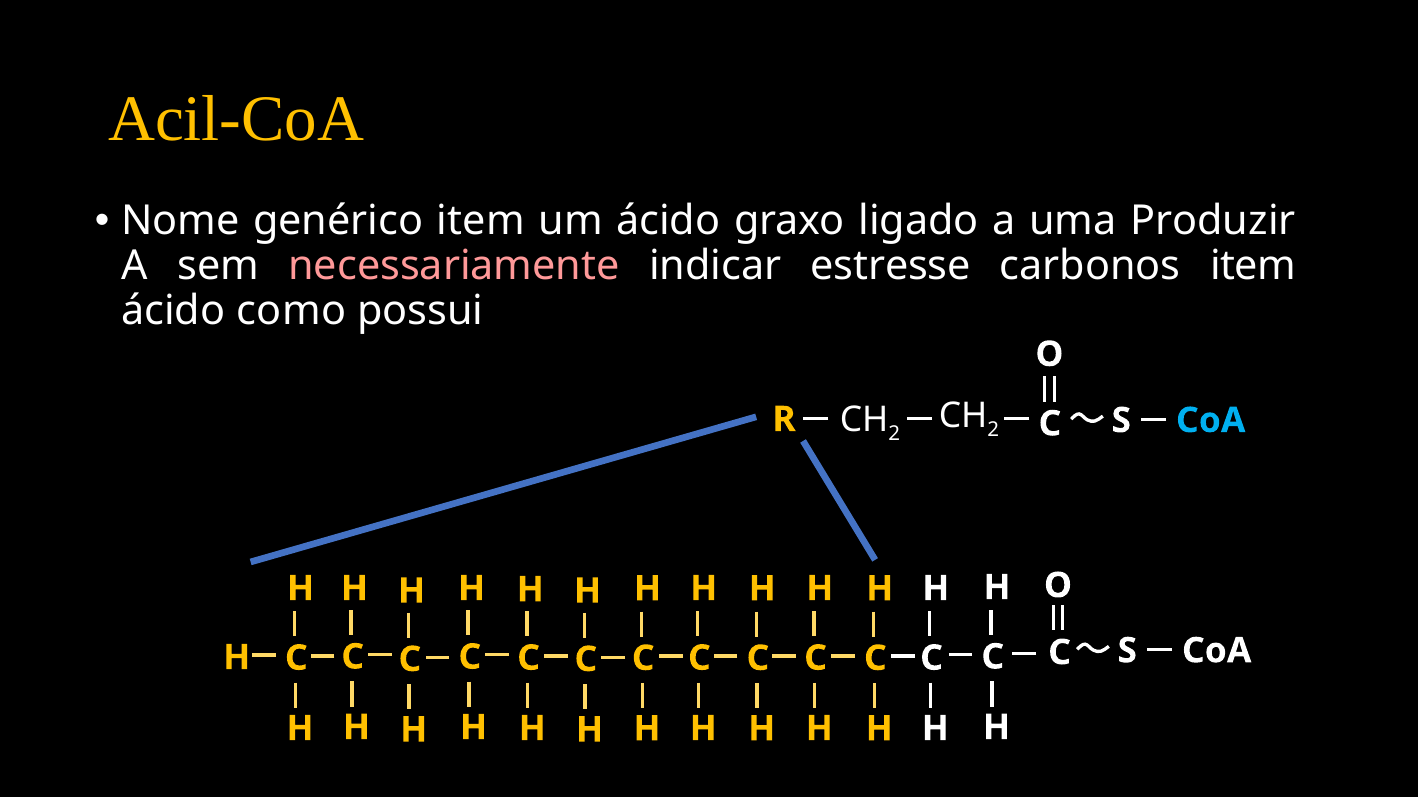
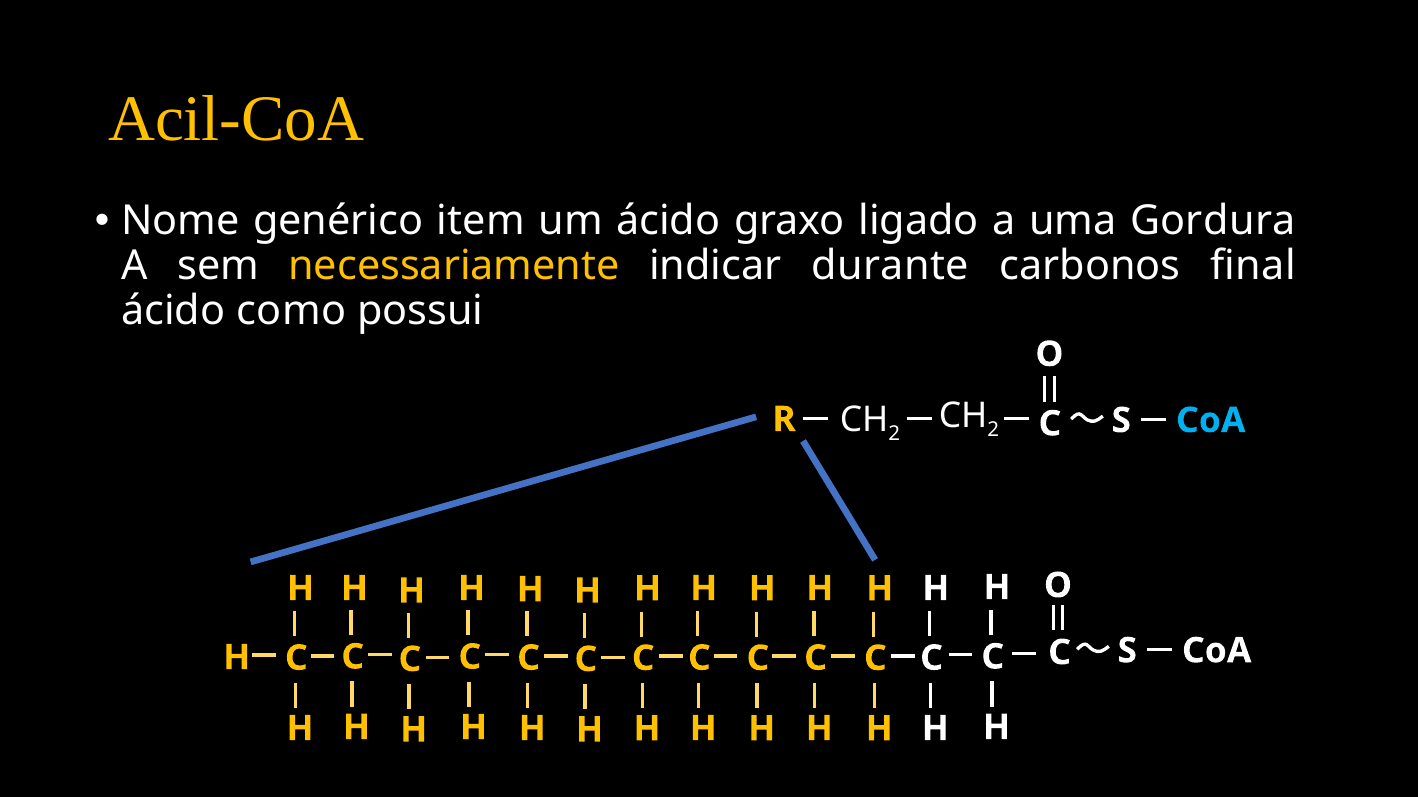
Produzir: Produzir -> Gordura (1213, 221)
necessariamente colour: pink -> yellow (454, 266)
estresse: estresse -> durante (890, 266)
carbonos item: item -> final (1253, 266)
